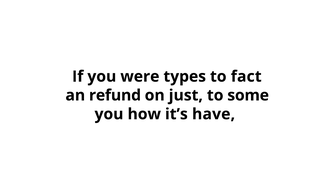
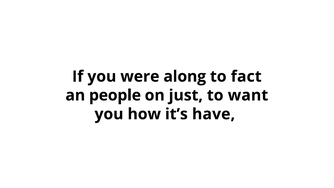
types: types -> along (185, 76)
refund: refund -> people (115, 95)
some: some -> want (248, 95)
